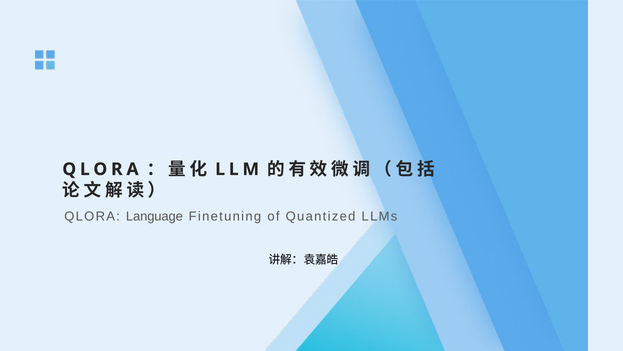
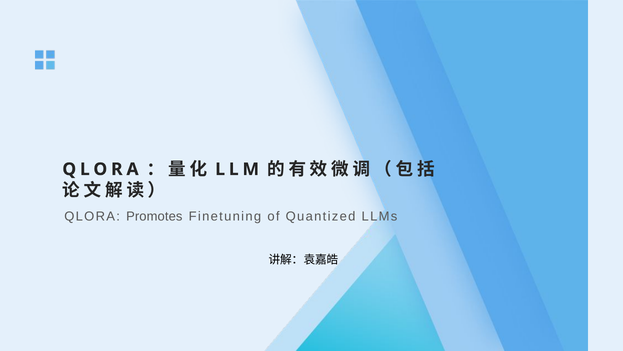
Language: Language -> Promotes (154, 216)
